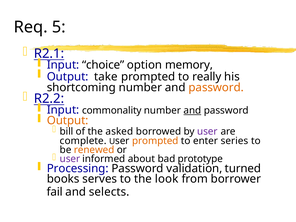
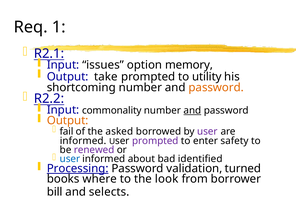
5: 5 -> 1 (59, 27)
choice: choice -> issues (103, 65)
really: really -> utility (207, 77)
bill: bill -> fail (67, 132)
complete: complete -> informed (83, 141)
prompted colour: orange -> purple (155, 141)
series: series -> safety (235, 141)
renewed colour: orange -> purple (94, 150)
user colour: purple -> blue (70, 159)
prototype: prototype -> identified (200, 159)
Processing underline: none -> present (78, 168)
serves: serves -> where (100, 179)
fail: fail -> bill (55, 192)
